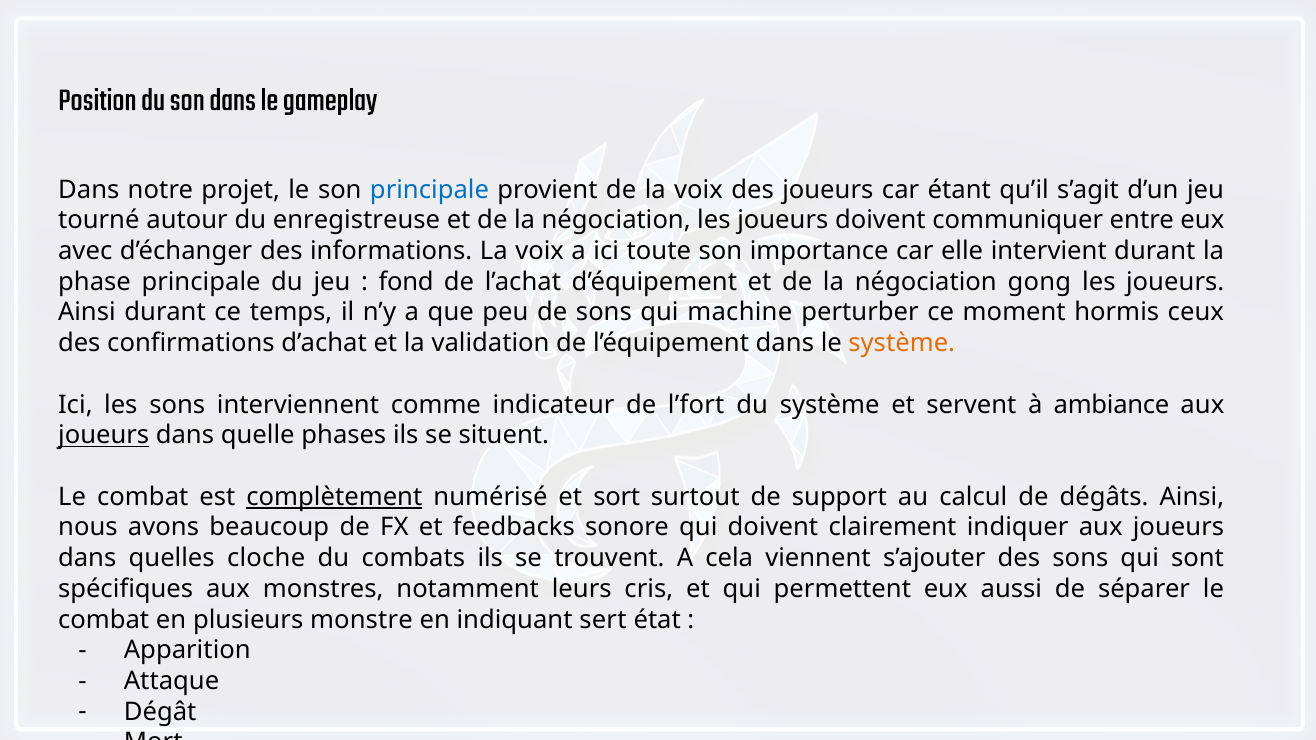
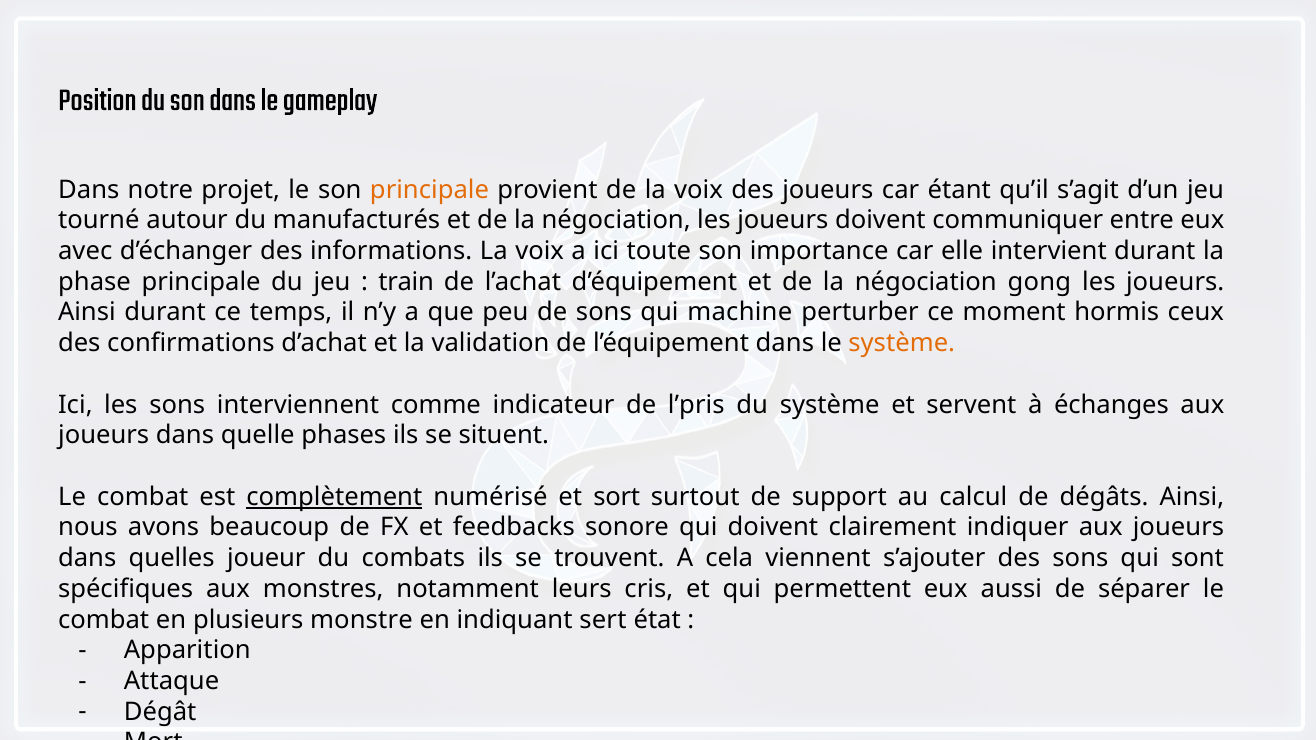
principale colour: blue -> orange (430, 190)
enregistreuse: enregistreuse -> manufacturés (357, 220)
fond: fond -> train (406, 282)
l’fort: l’fort -> l’pris (696, 405)
ambiance: ambiance -> échanges (1111, 405)
joueurs underline: present -> none (104, 435)
cloche: cloche -> joueur (266, 558)
